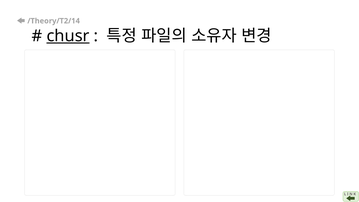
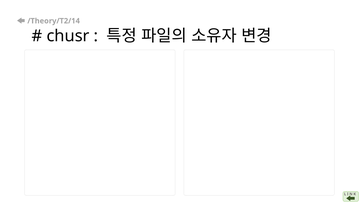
chusr underline: present -> none (68, 36)
